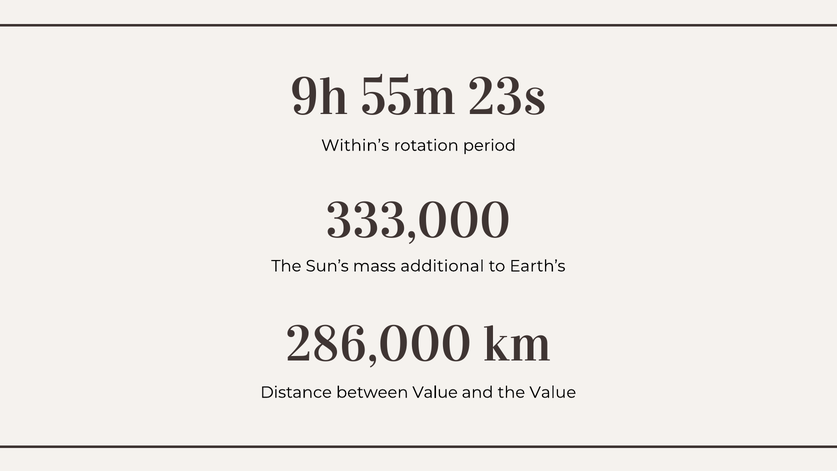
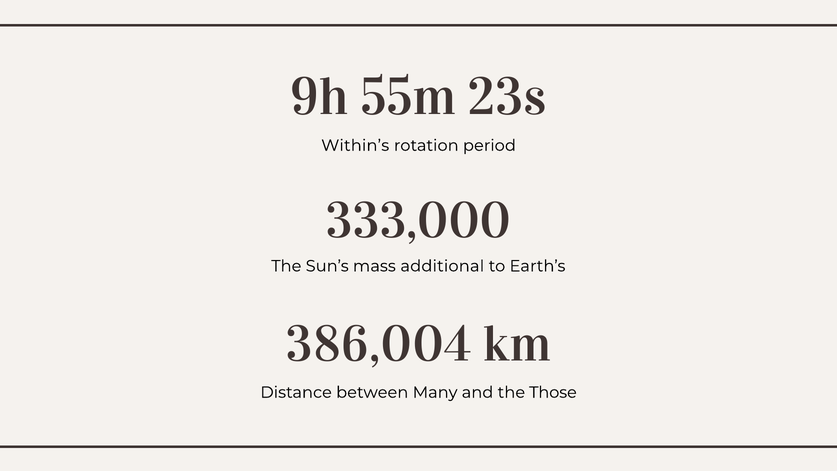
286,000: 286,000 -> 386,004 (379, 344)
between Value: Value -> Many (435, 392)
the Value: Value -> Those (553, 392)
